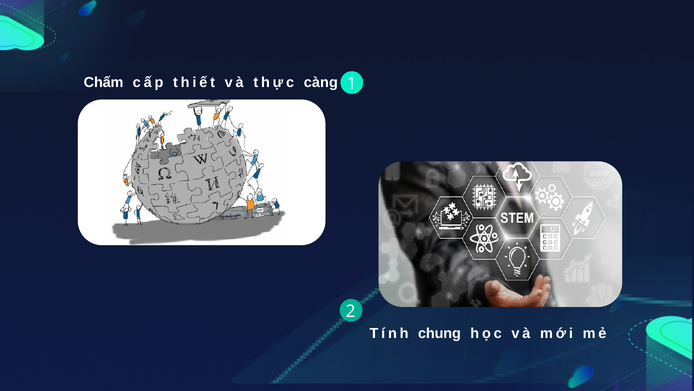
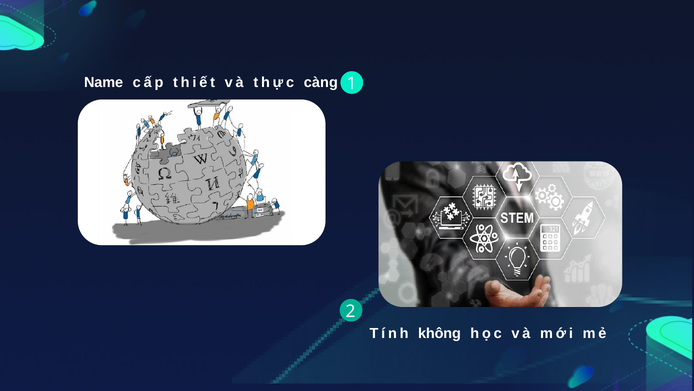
Chấm: Chấm -> Name (104, 83)
chung: chung -> không (439, 333)
